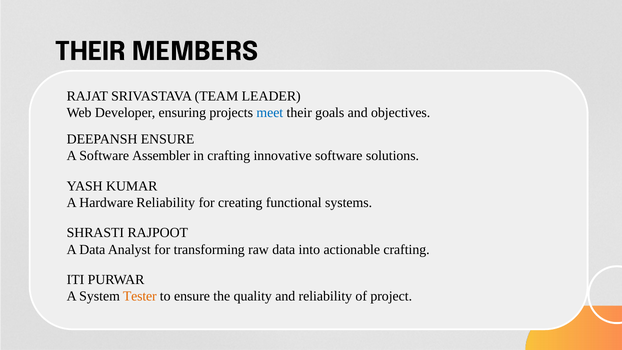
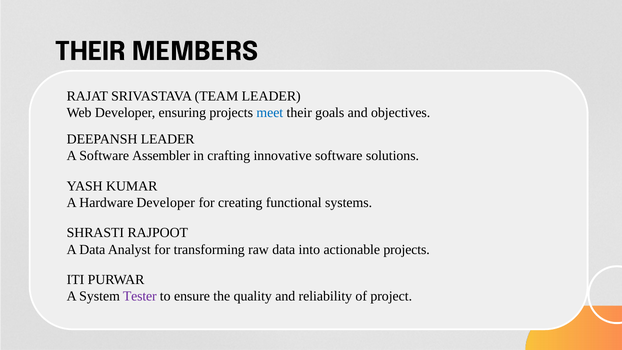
DEEPANSH ENSURE: ENSURE -> LEADER (168, 139)
Hardware Reliability: Reliability -> Developer (166, 202)
actionable crafting: crafting -> projects (407, 249)
Tester colour: orange -> purple (140, 296)
